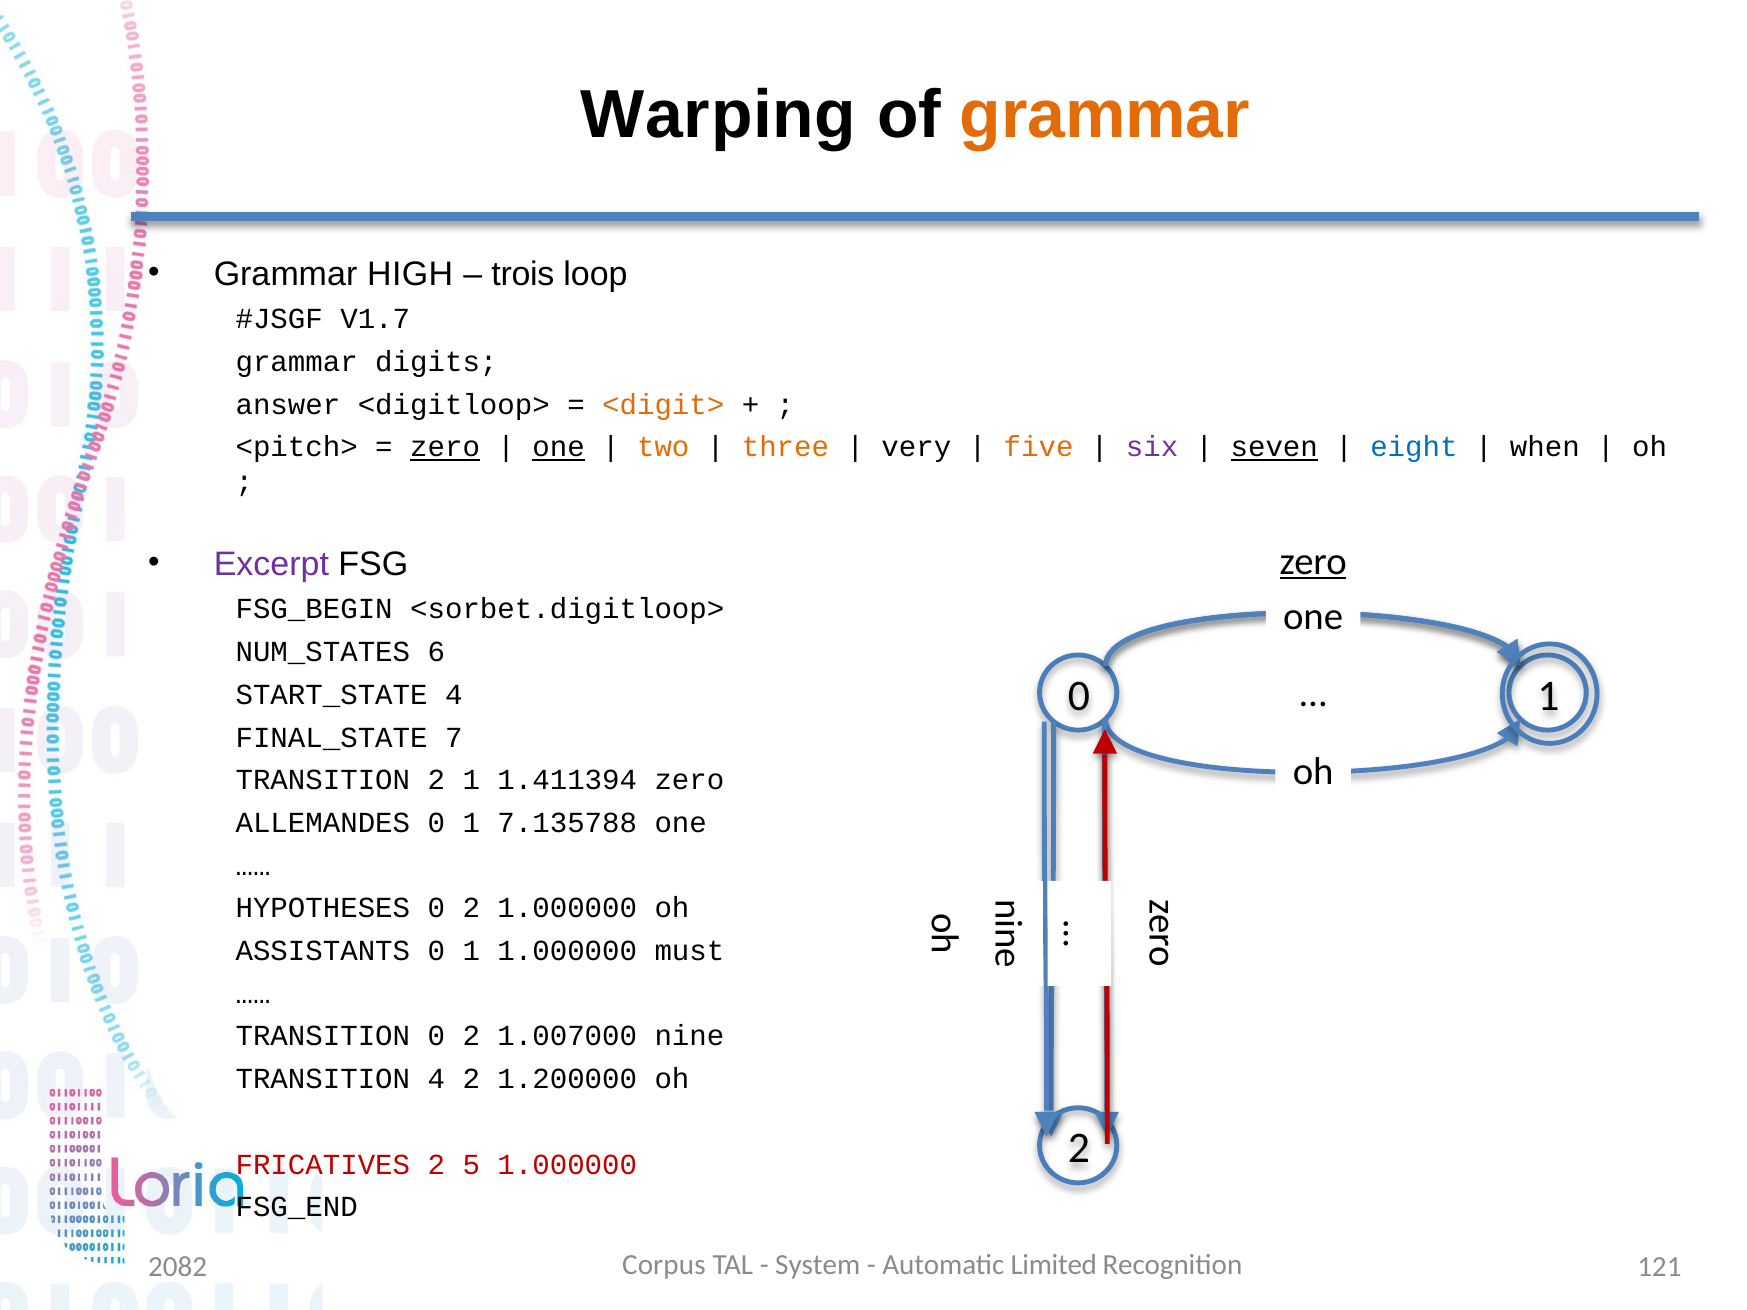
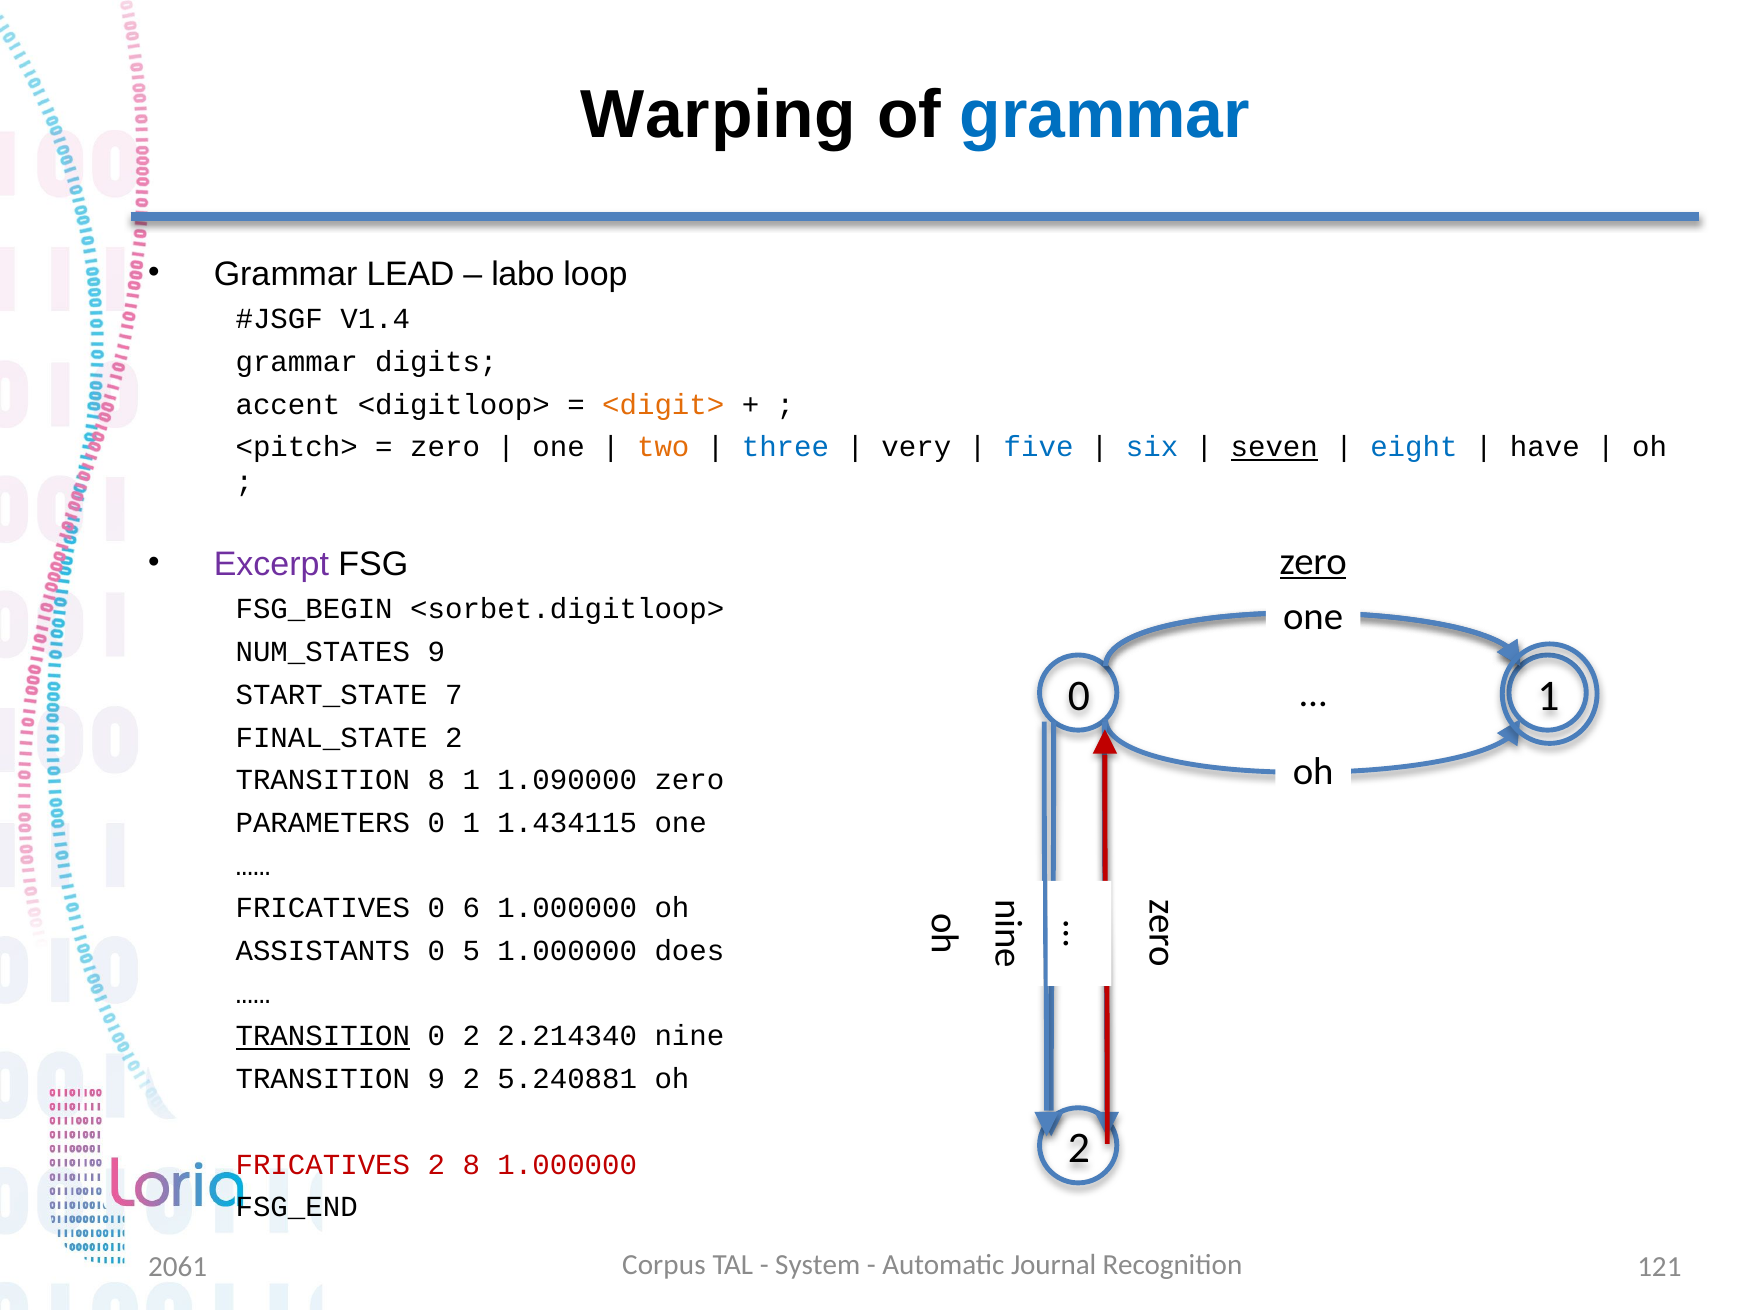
grammar colour: orange -> blue (1105, 115)
HIGH: HIGH -> LEAD (411, 274)
trois: trois -> labo (523, 274)
V1.7: V1.7 -> V1.4 (375, 319)
answer: answer -> accent (288, 405)
zero underline: present -> none (445, 447)
one underline: present -> none (559, 447)
three colour: orange -> blue (785, 447)
five colour: orange -> blue (1039, 447)
six colour: purple -> blue (1152, 447)
when: when -> have (1545, 447)
NUM_STATES 6: 6 -> 9 (436, 652)
START_STATE 4: 4 -> 7 (454, 695)
FINAL_STATE 7: 7 -> 2 (454, 738)
TRANSITION 2: 2 -> 8 (436, 780)
1.411394: 1.411394 -> 1.090000 (567, 780)
ALLEMANDES: ALLEMANDES -> PARAMETERS (323, 823)
7.135788: 7.135788 -> 1.434115 (567, 823)
HYPOTHESES: HYPOTHESES -> FRICATIVES (323, 908)
2: 2 -> 6 (471, 908)
1: 1 -> 5 (471, 951)
must: must -> does (689, 951)
TRANSITION underline: none -> present (323, 1037)
1.007000: 1.007000 -> 2.214340 (567, 1037)
TRANSITION 4: 4 -> 9 (436, 1079)
1.200000: 1.200000 -> 5.240881 (567, 1079)
2 5: 5 -> 8 (471, 1165)
Limited: Limited -> Journal (1054, 1265)
2082: 2082 -> 2061 (178, 1267)
